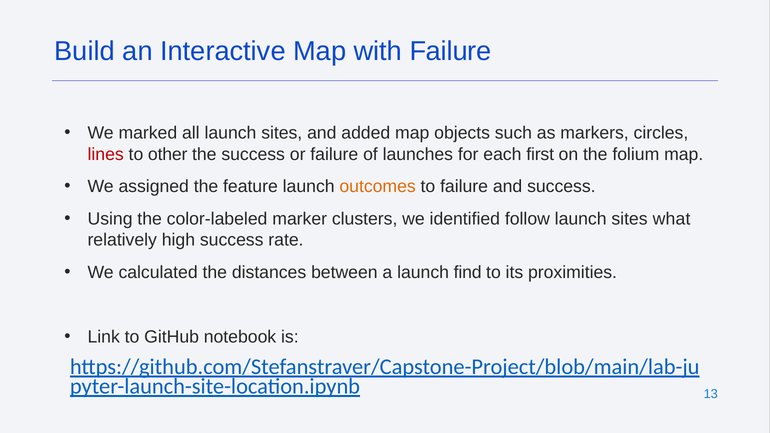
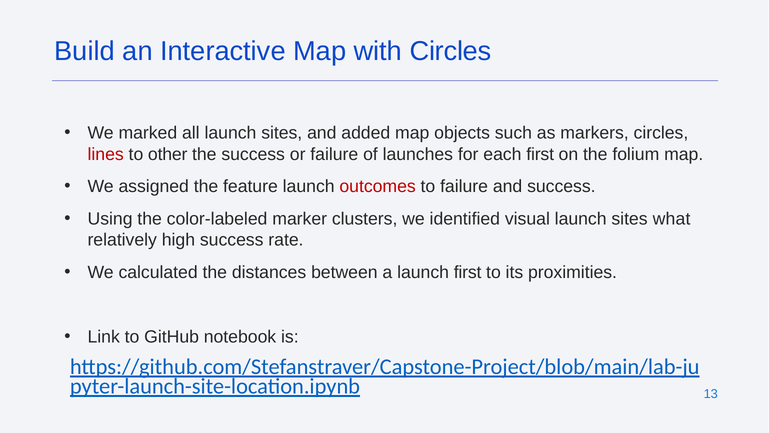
with Failure: Failure -> Circles (450, 51)
outcomes colour: orange -> red (378, 187)
follow: follow -> visual (527, 219)
launch find: find -> first (468, 273)
